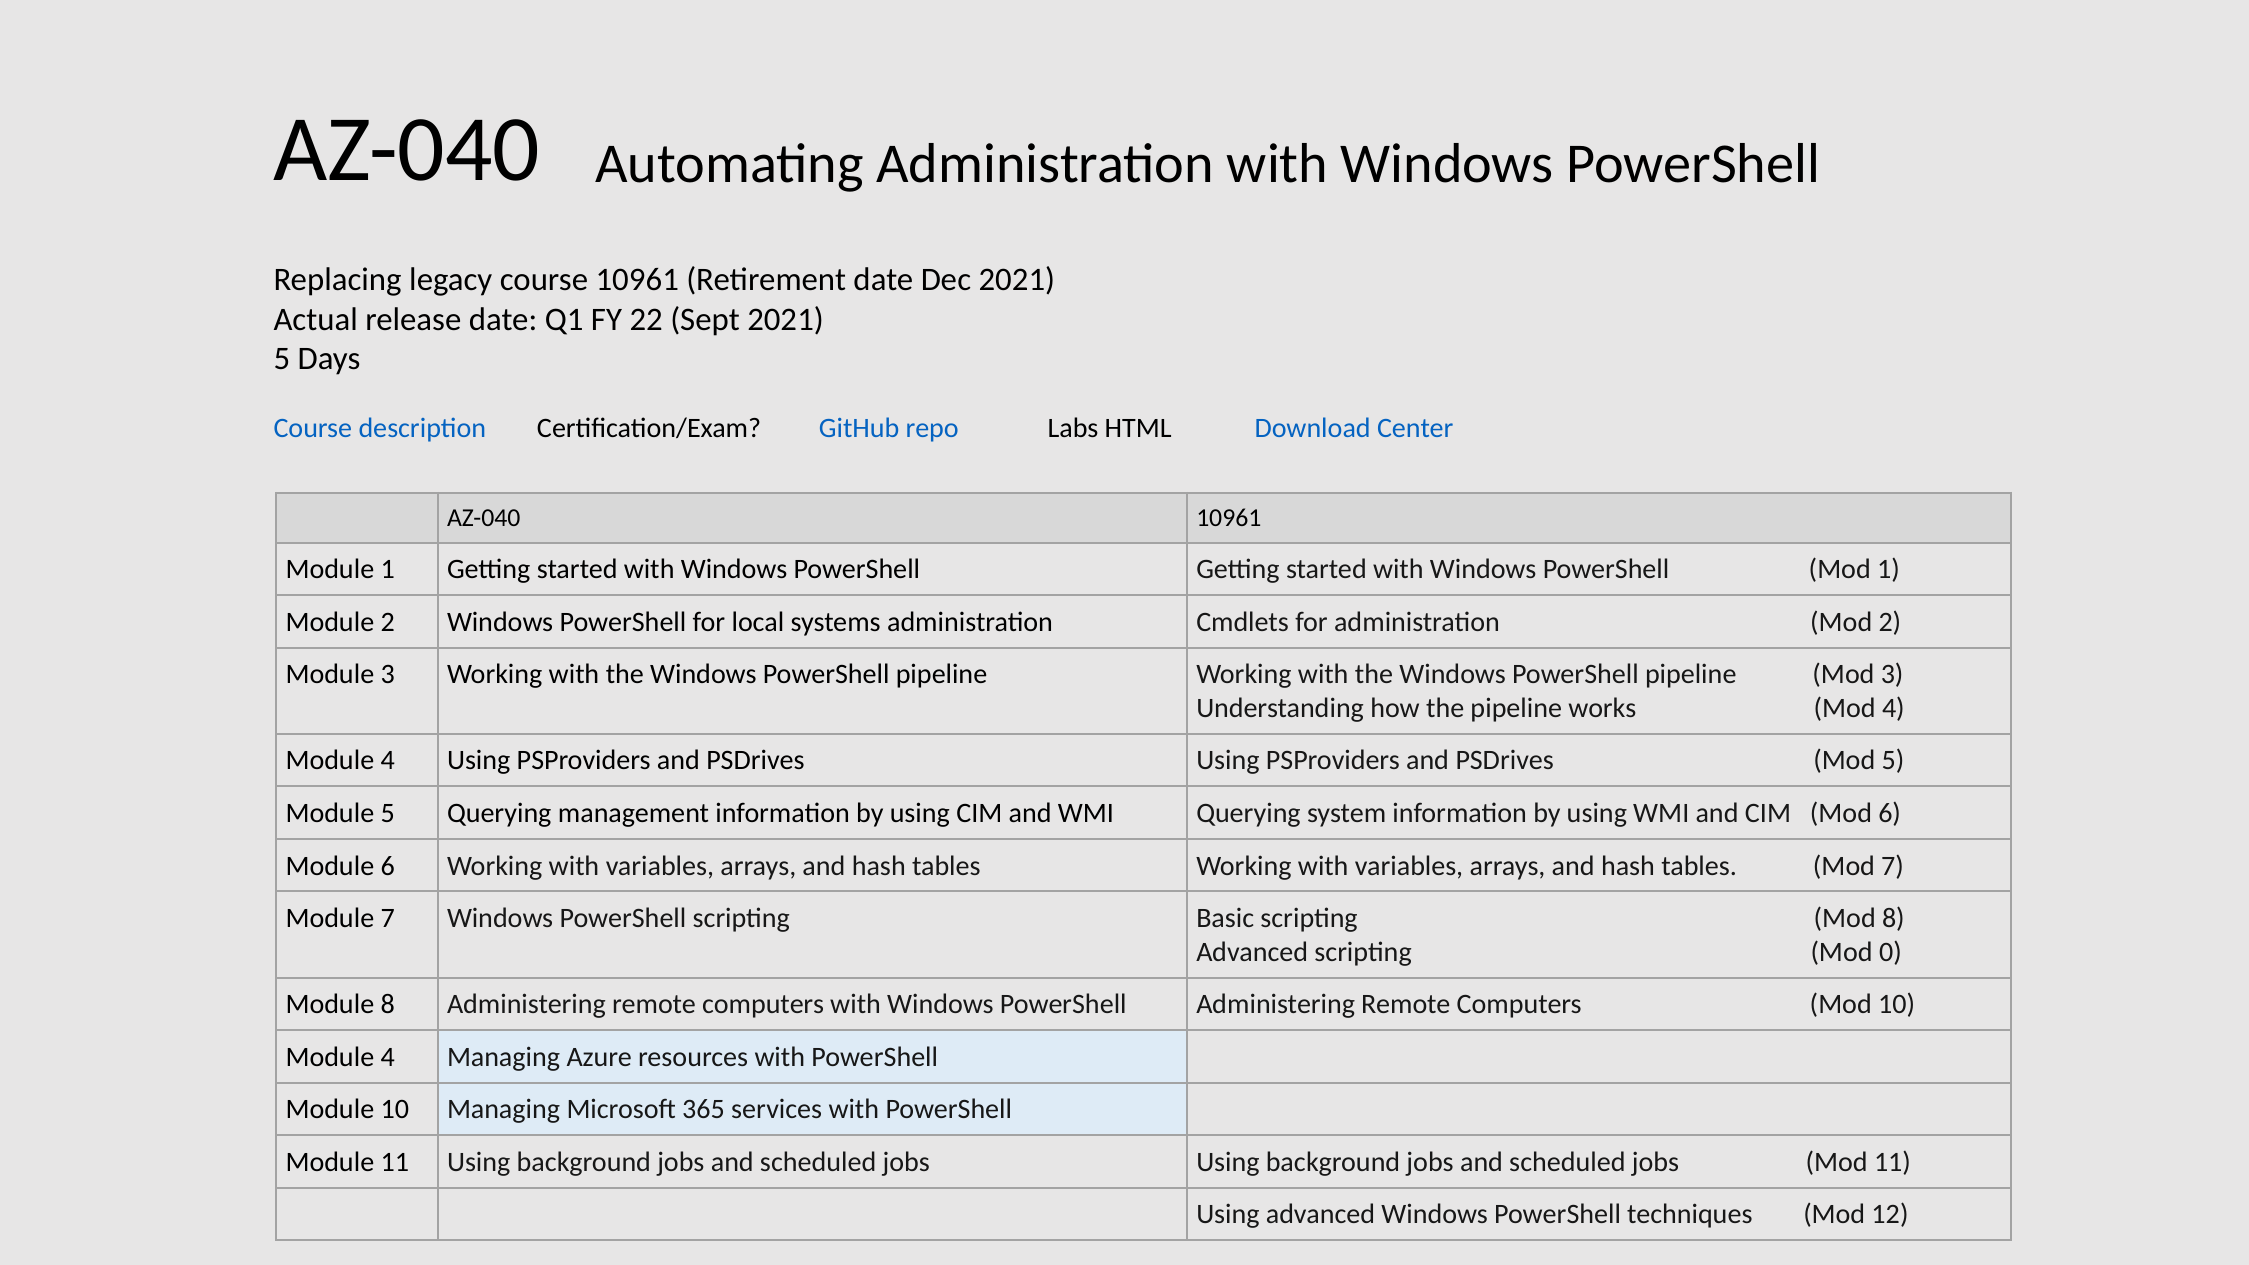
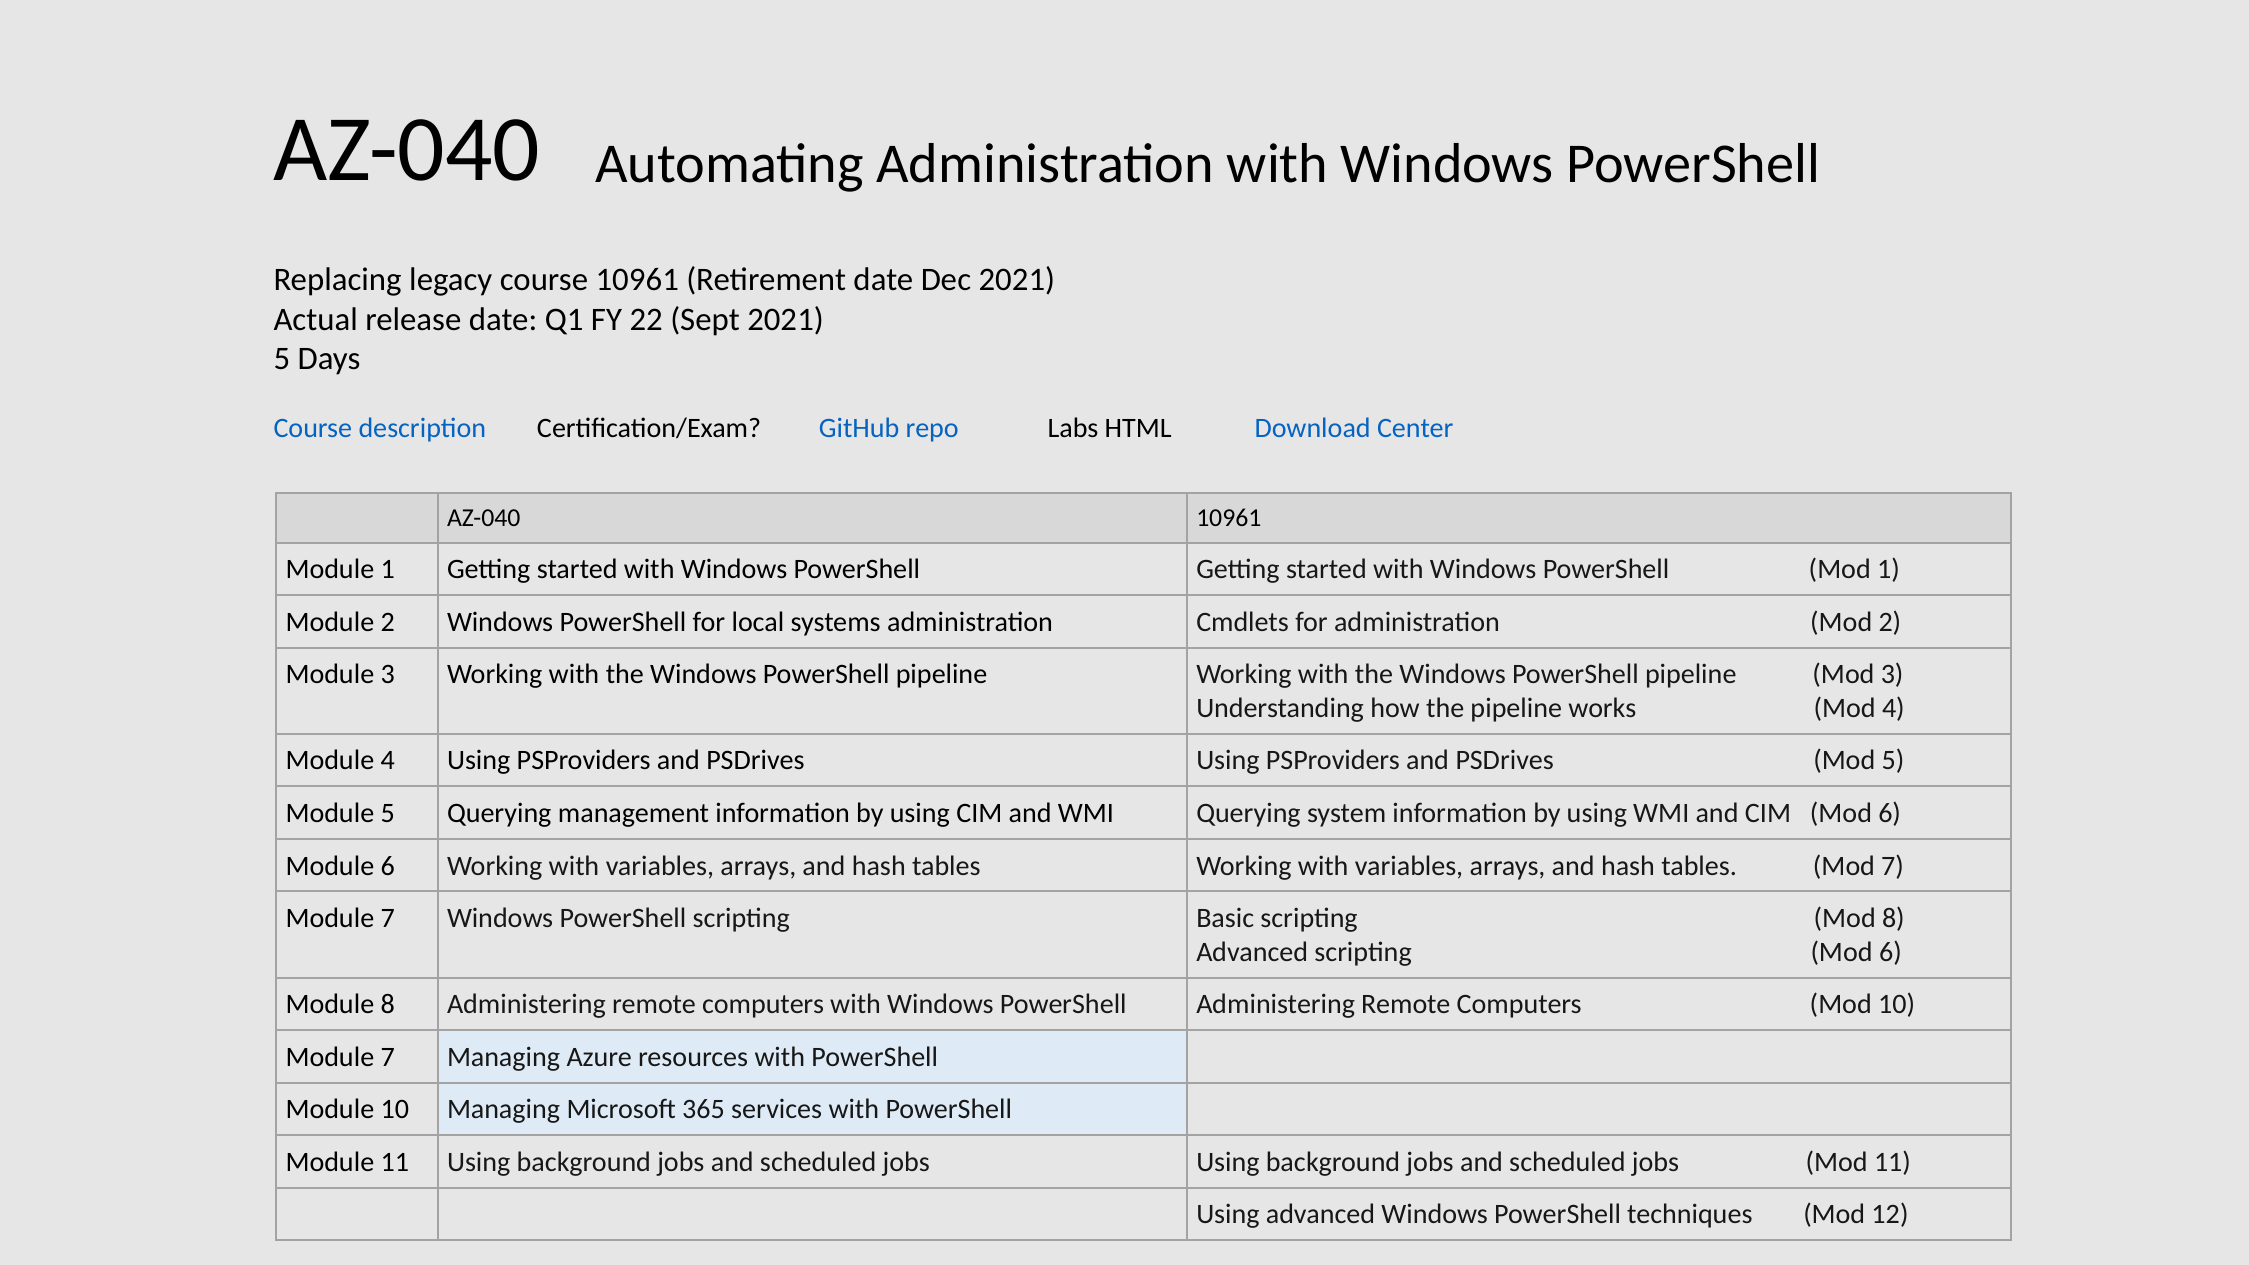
scripting Mod 0: 0 -> 6 (1890, 953)
4: 4 -> 7 (388, 1057)
